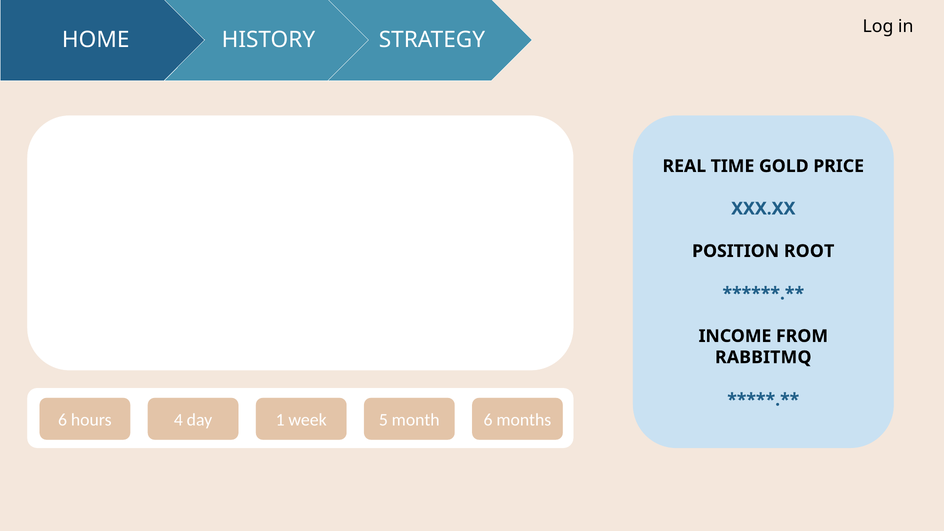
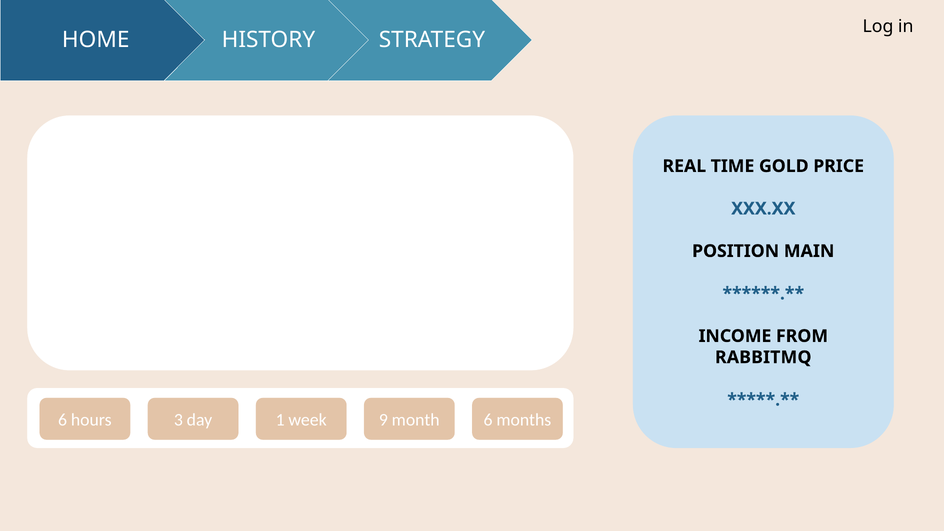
ROOT: ROOT -> MAIN (809, 251)
4: 4 -> 3 (178, 420)
5: 5 -> 9 (383, 420)
